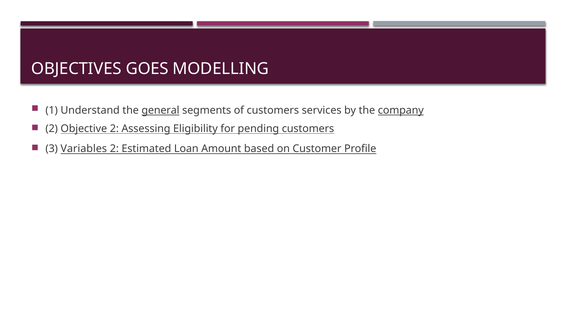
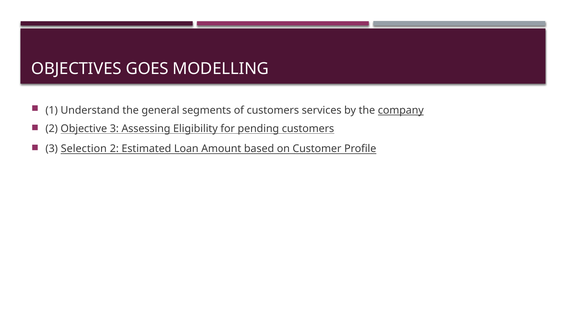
general underline: present -> none (161, 110)
Objective 2: 2 -> 3 (114, 129)
Variables: Variables -> Selection (84, 149)
